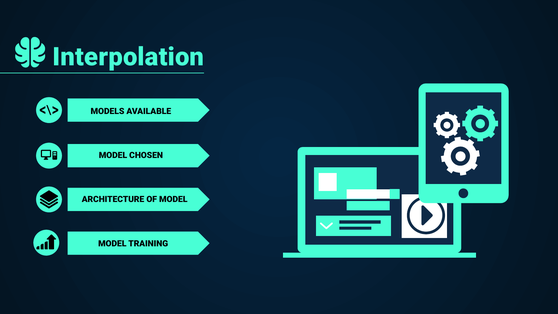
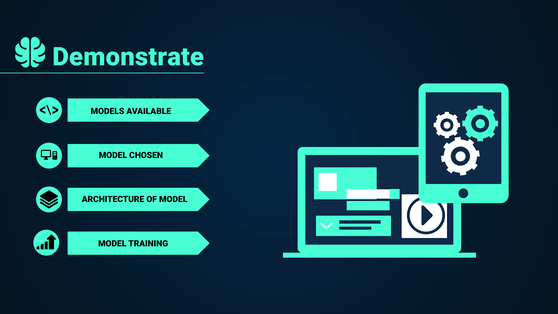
Interpolation: Interpolation -> Demonstrate (128, 57)
